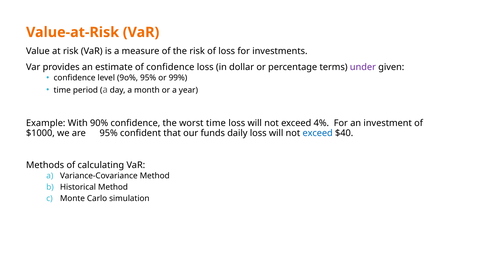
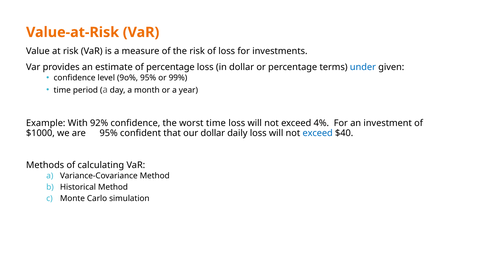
of confidence: confidence -> percentage (170, 67)
under colour: purple -> blue (363, 67)
90%: 90% -> 92% (99, 123)
our funds: funds -> dollar (213, 133)
